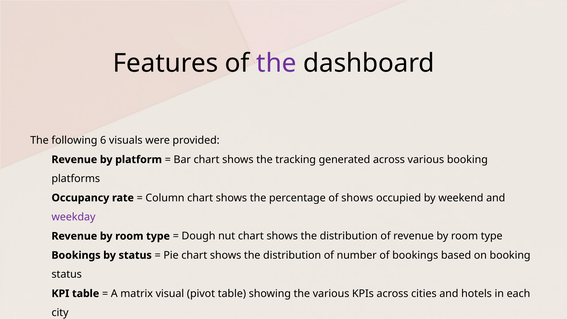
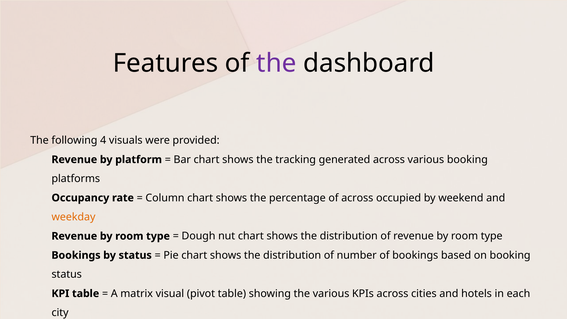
6: 6 -> 4 (103, 140)
of shows: shows -> across (357, 198)
weekday colour: purple -> orange (73, 217)
